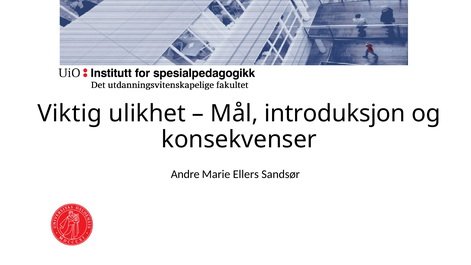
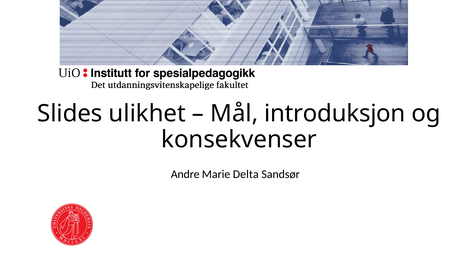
Viktig: Viktig -> Slides (70, 114)
Ellers: Ellers -> Delta (246, 174)
